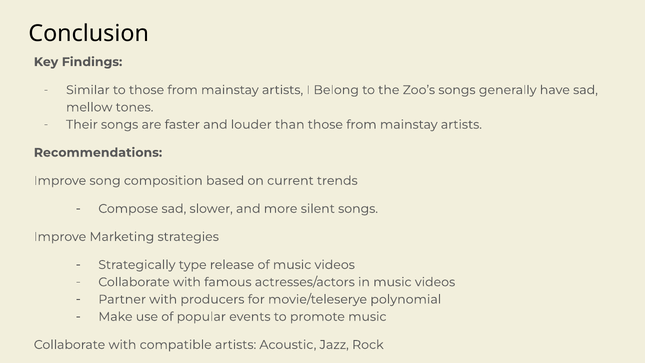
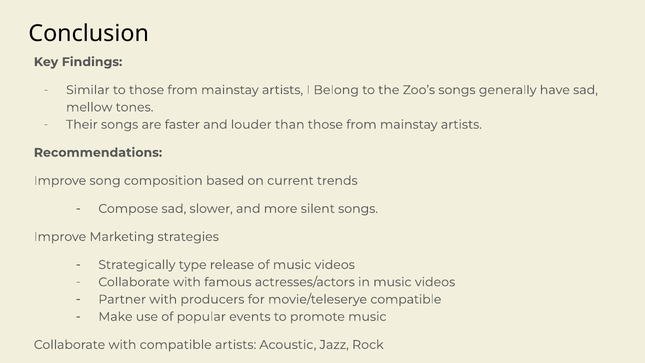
movie/teleserye polynomial: polynomial -> compatible (406, 299)
